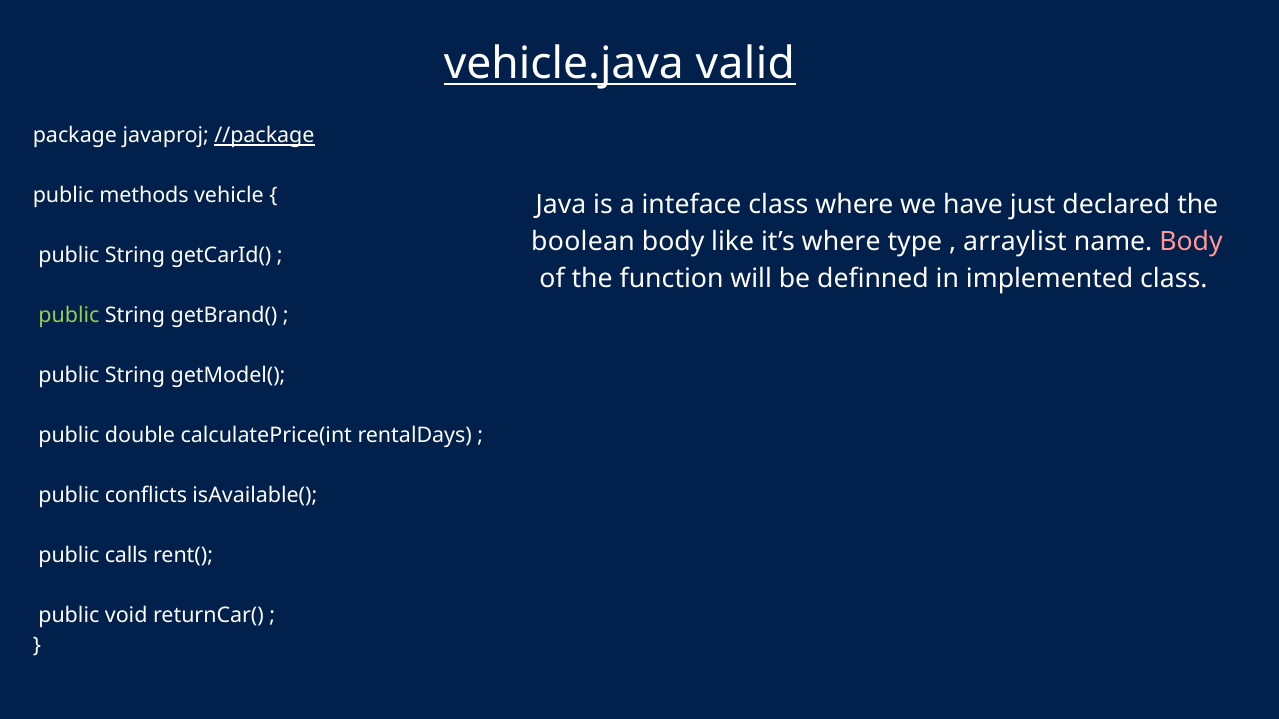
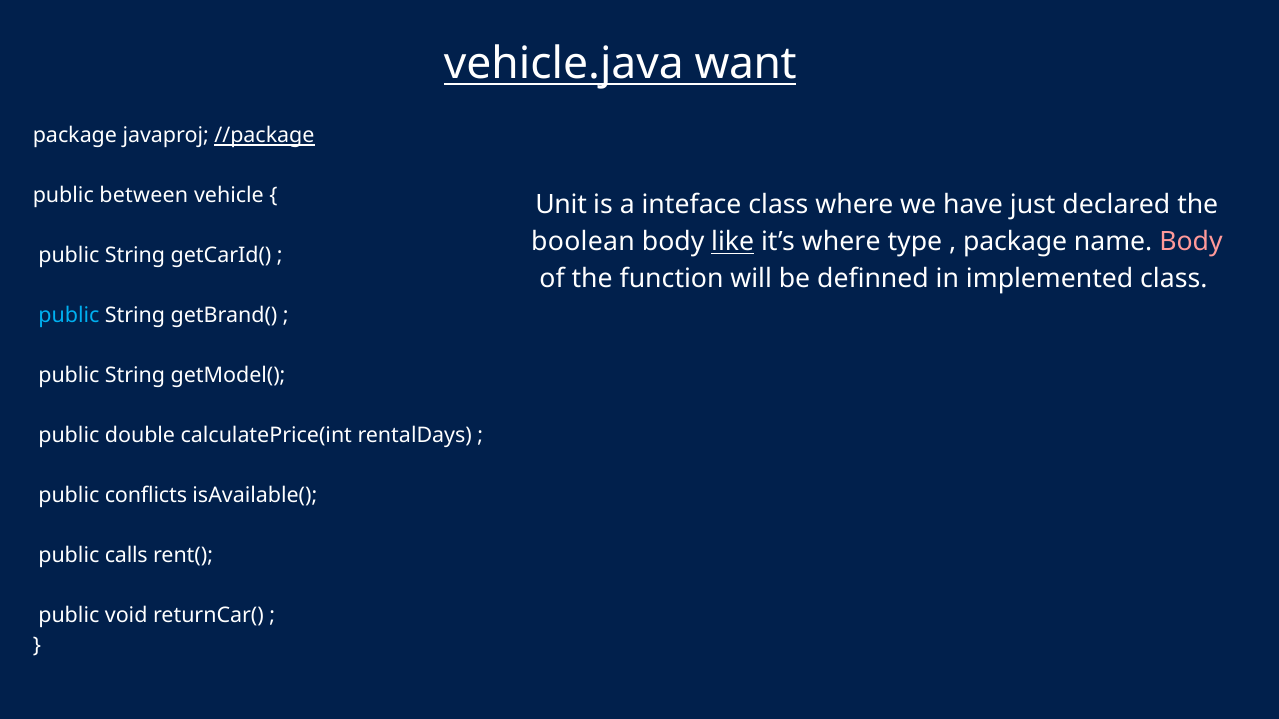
valid: valid -> want (746, 64)
methods: methods -> between (144, 196)
Java: Java -> Unit (561, 205)
like underline: none -> present (733, 242)
arraylist: arraylist -> package (1015, 242)
public colour: light green -> light blue (69, 316)
